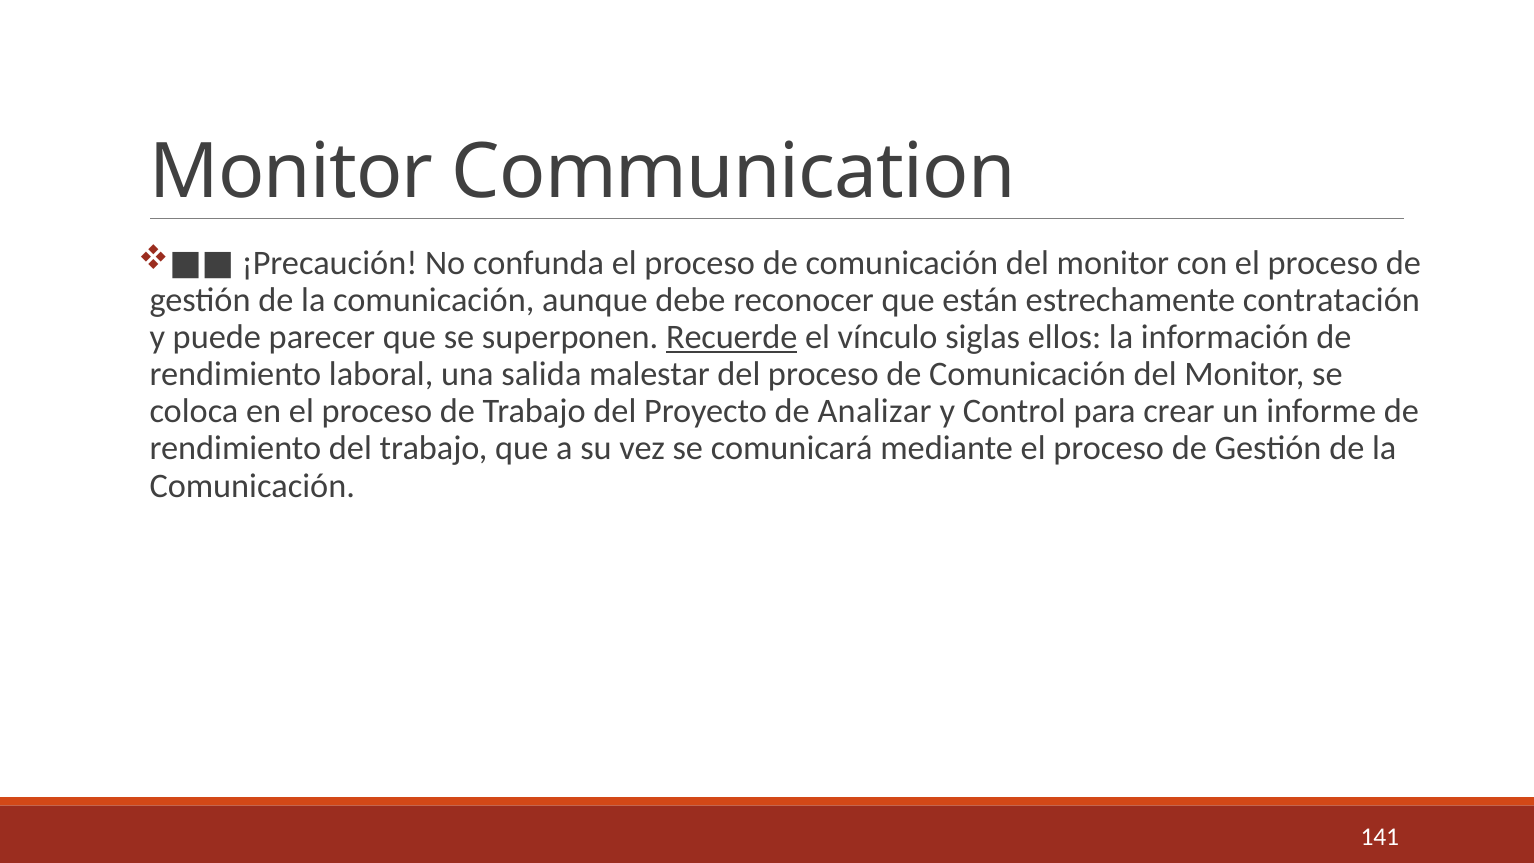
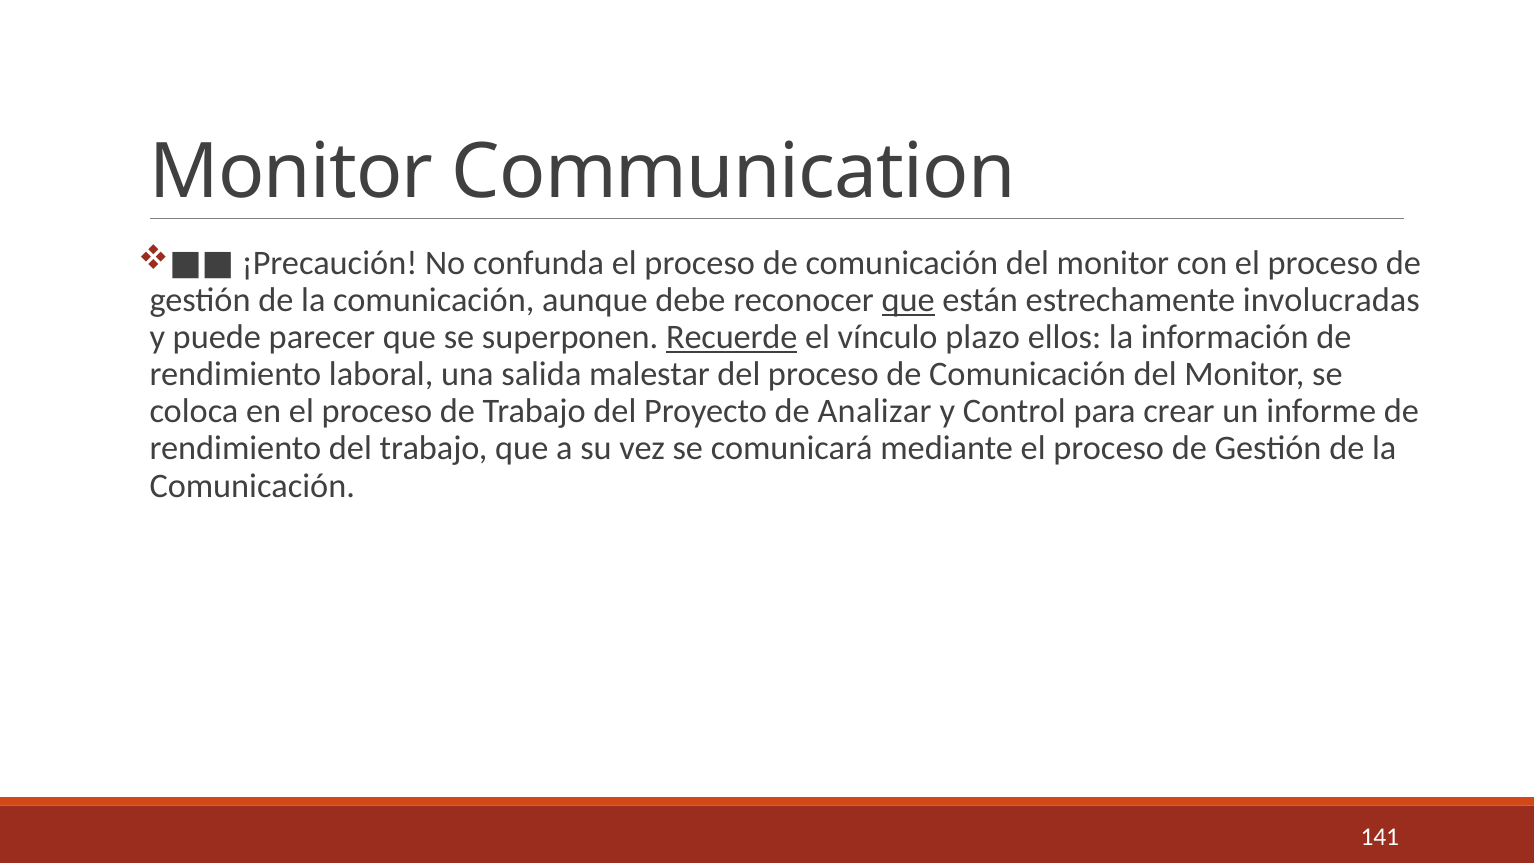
que underline: none -> present (908, 300)
contratación: contratación -> involucradas (1331, 300)
siglas: siglas -> plazo (983, 337)
